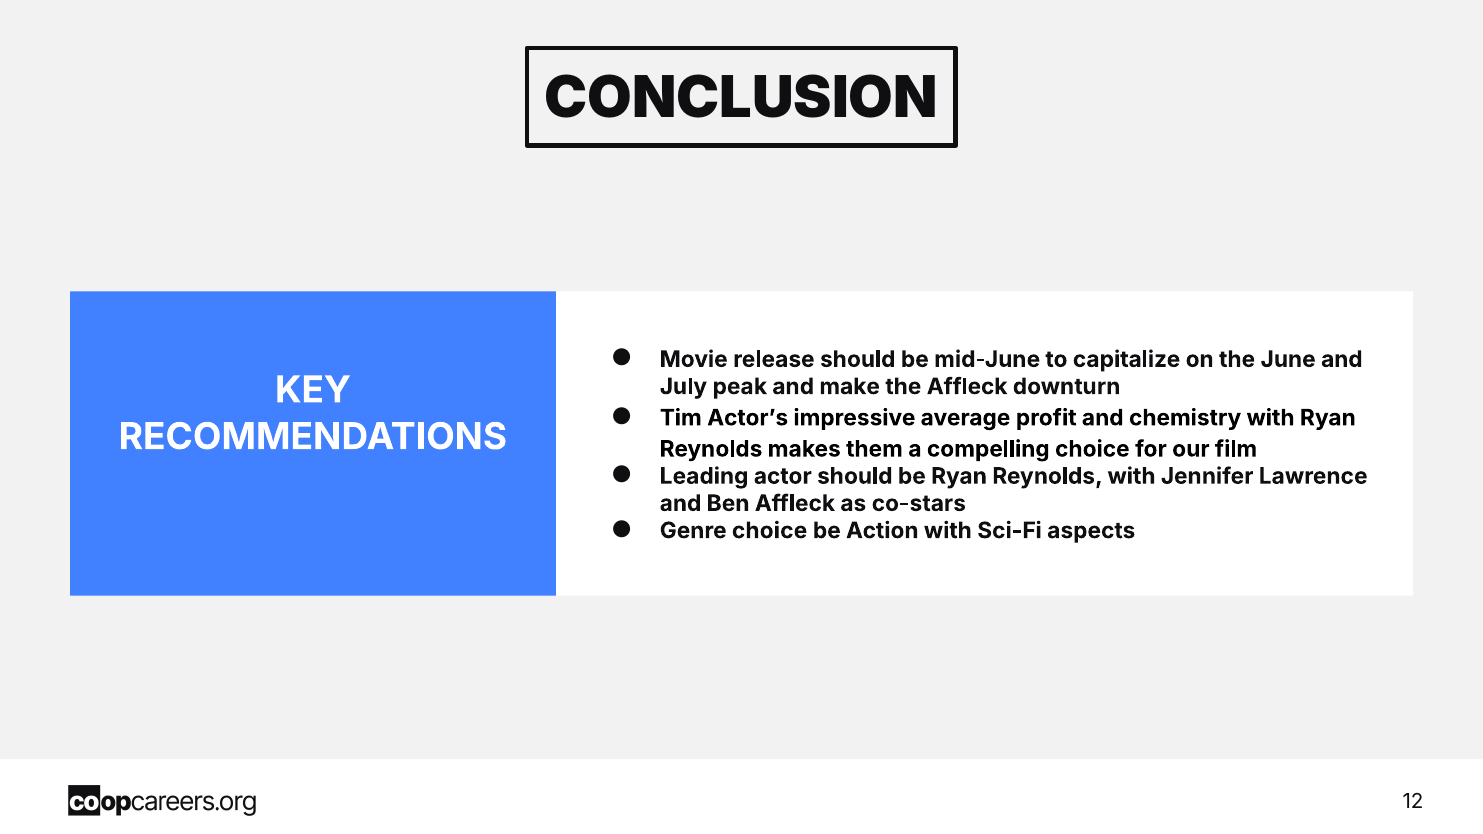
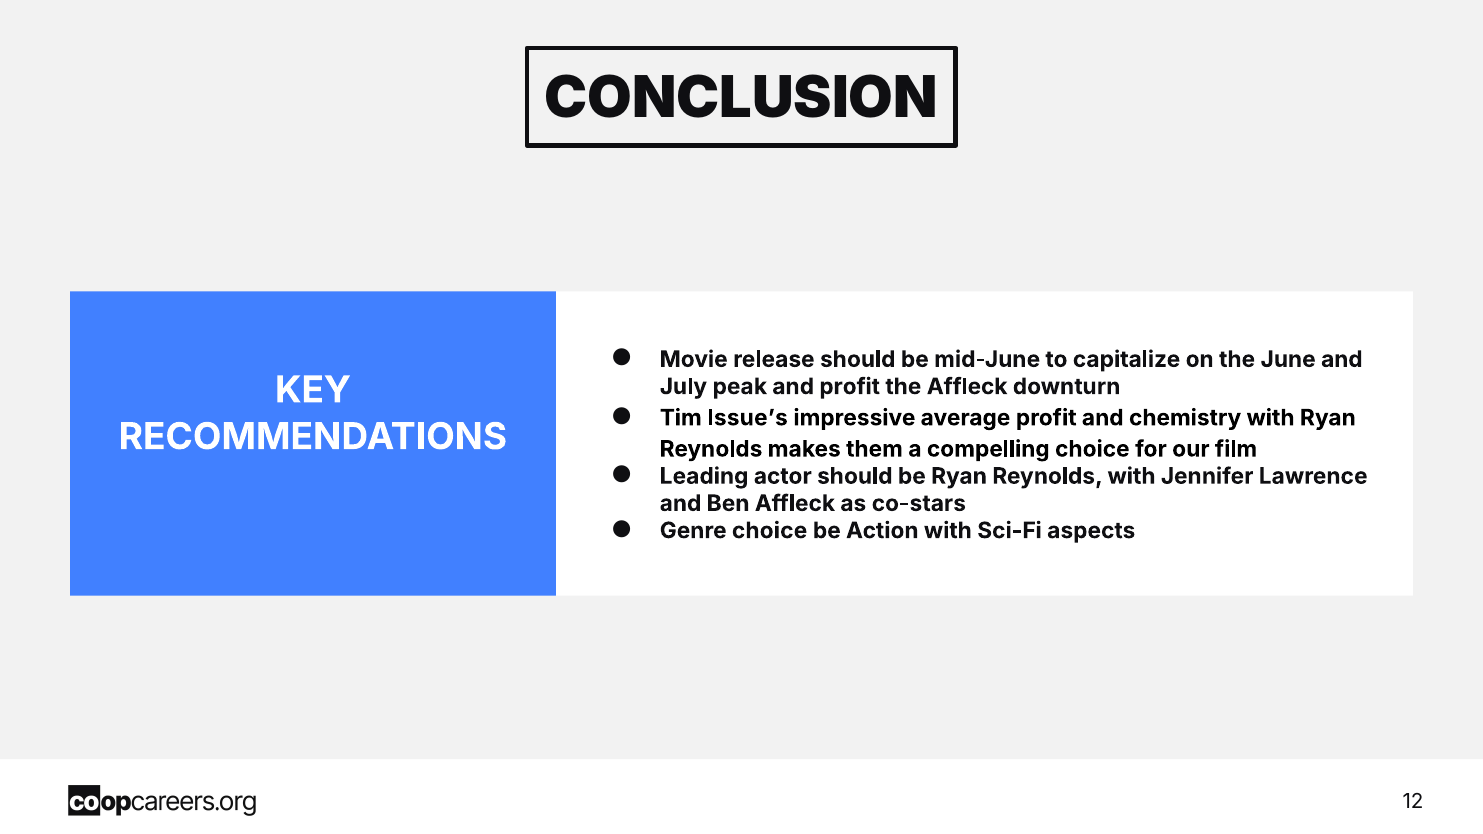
and make: make -> profit (850, 387)
Actor’s: Actor’s -> Issue’s (748, 418)
